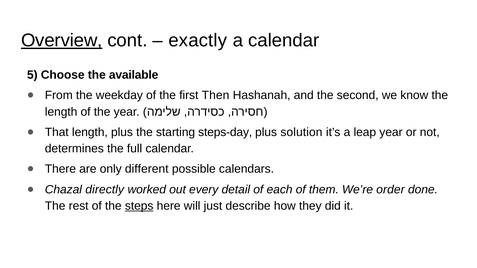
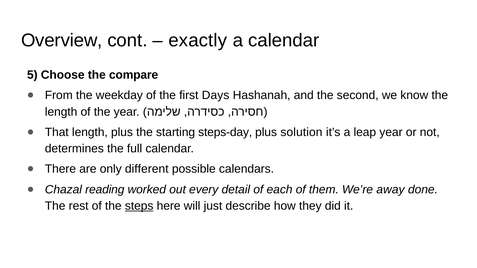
Overview underline: present -> none (62, 40)
available: available -> compare (134, 75)
Then: Then -> Days (216, 95)
directly: directly -> reading (105, 190)
order: order -> away (390, 190)
